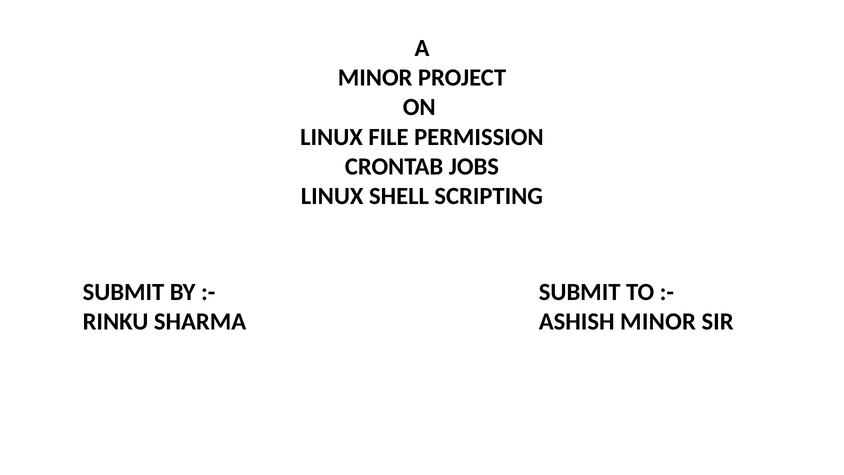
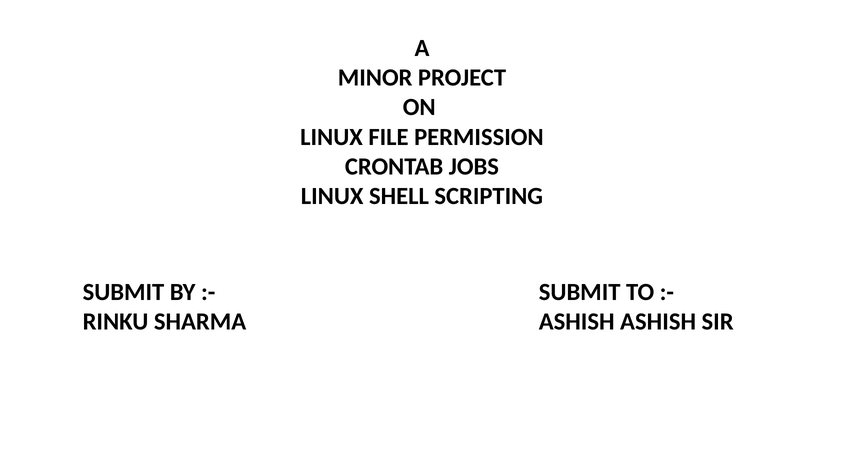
ASHISH MINOR: MINOR -> ASHISH (658, 322)
